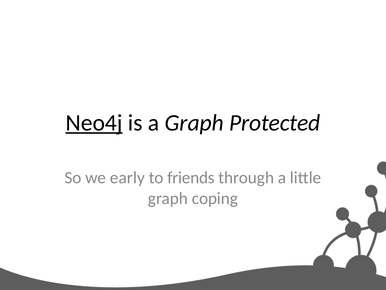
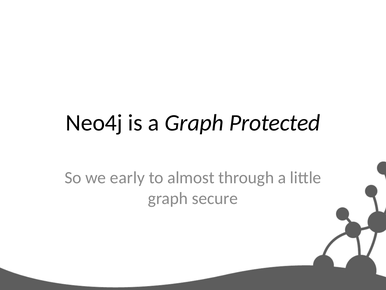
Neo4j underline: present -> none (94, 123)
friends: friends -> almost (191, 177)
coping: coping -> secure (215, 198)
